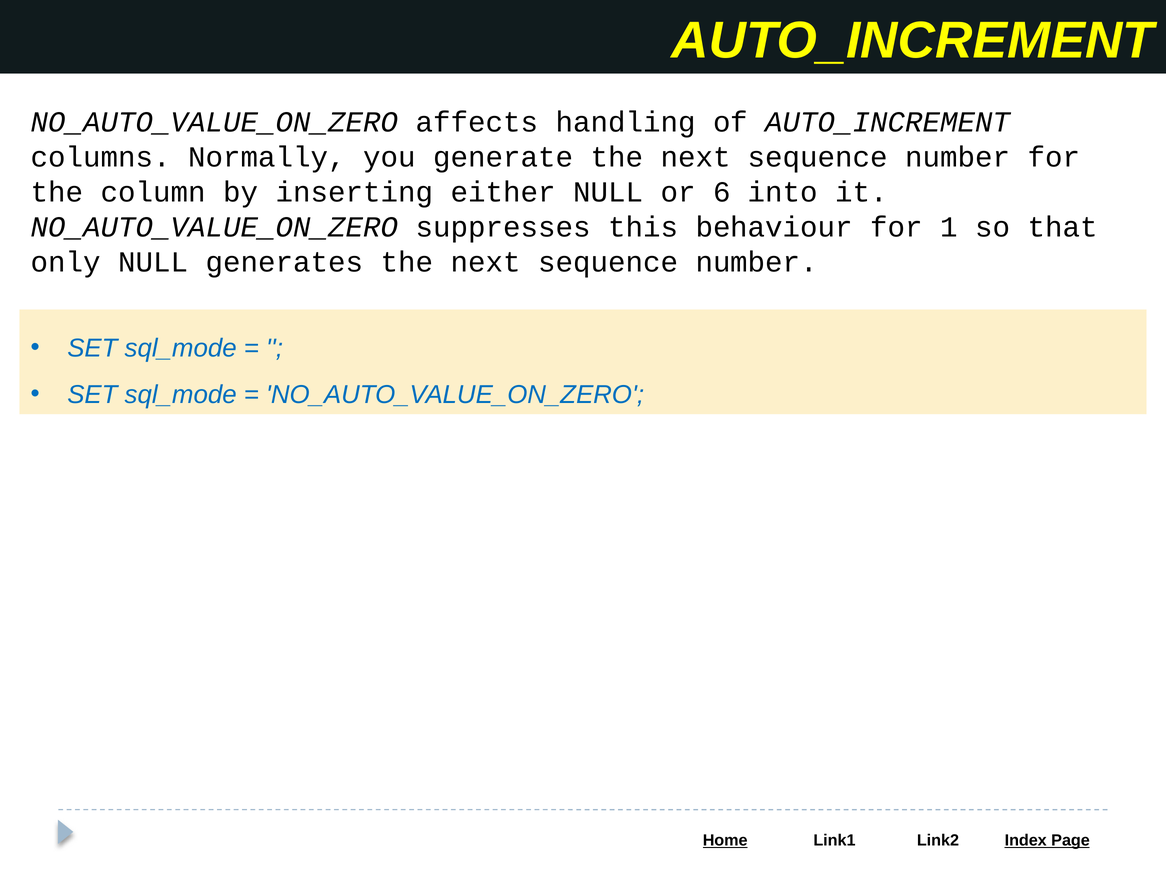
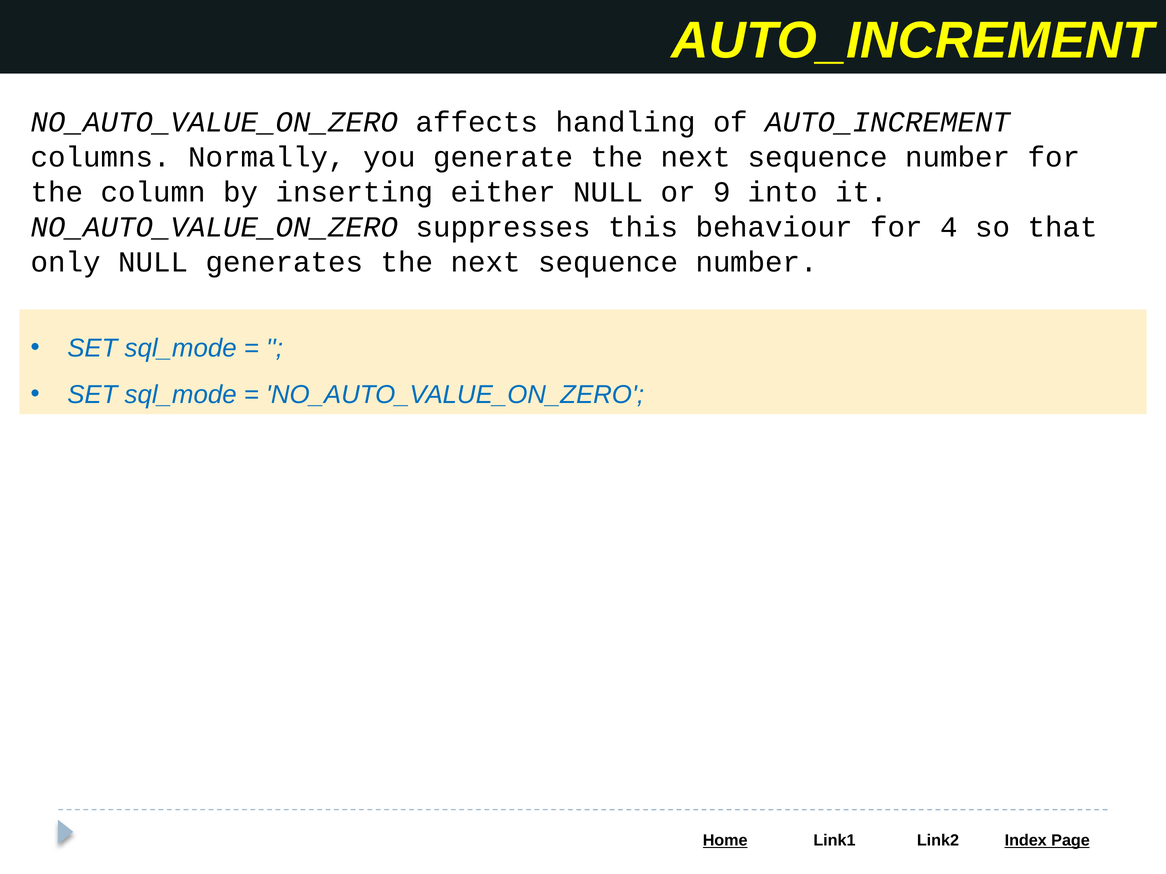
6: 6 -> 9 (722, 192)
1: 1 -> 4 (949, 227)
